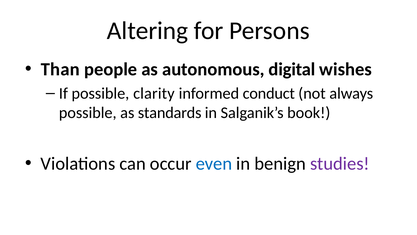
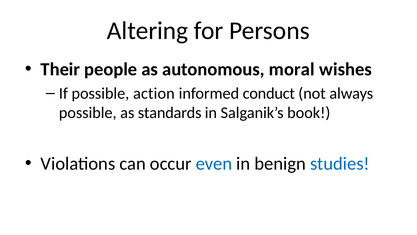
Than: Than -> Their (60, 69)
digital: digital -> moral (292, 69)
clarity: clarity -> action (154, 93)
studies colour: purple -> blue (340, 163)
